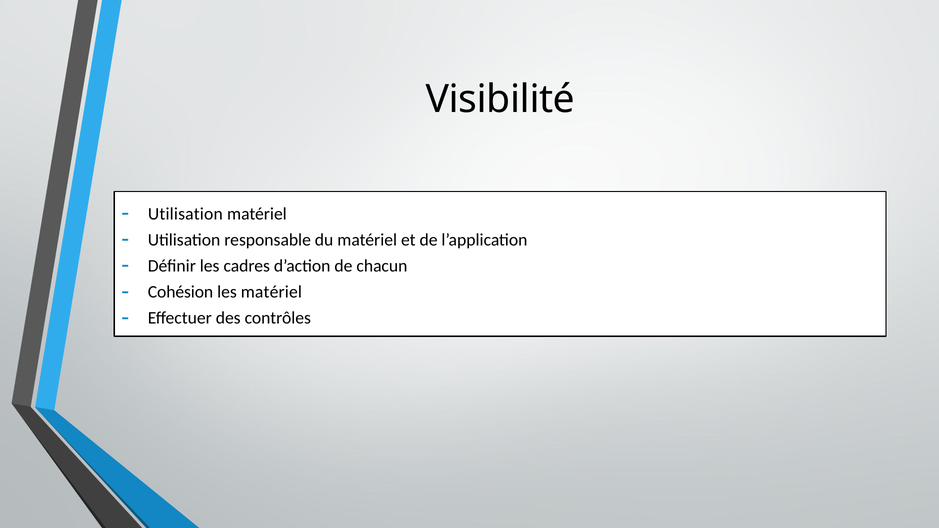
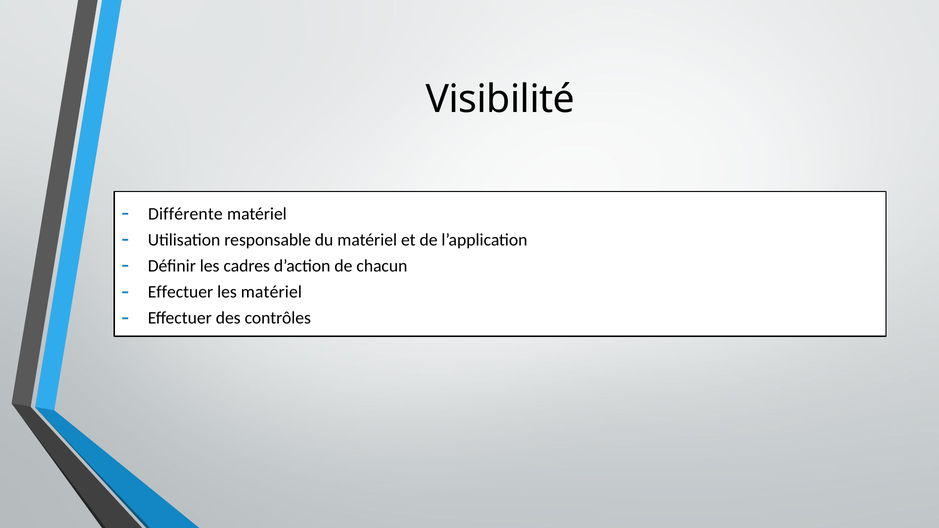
Utilisation: Utilisation -> Différente (185, 214)
Cohésion: Cohésion -> Effectuer (180, 292)
